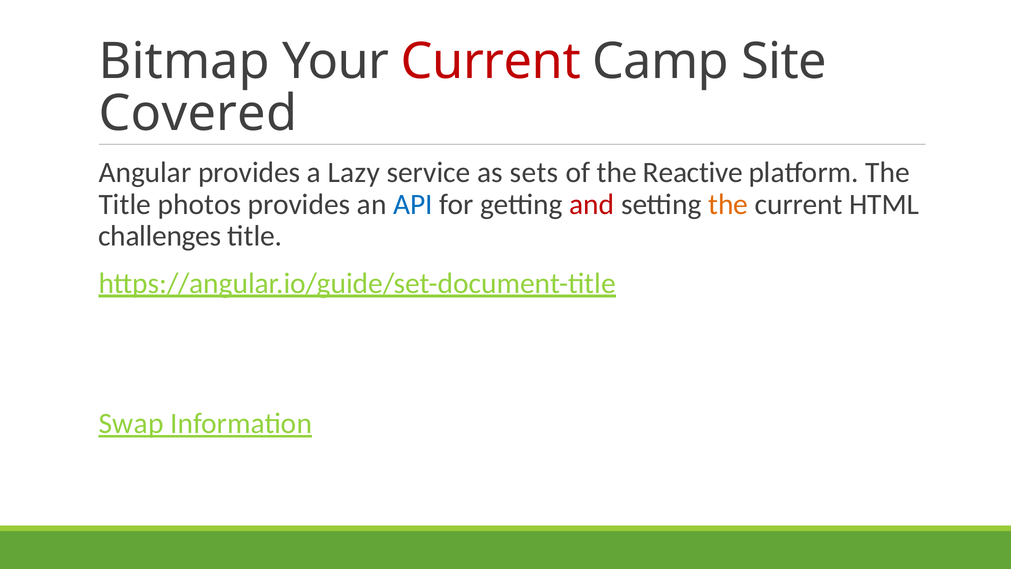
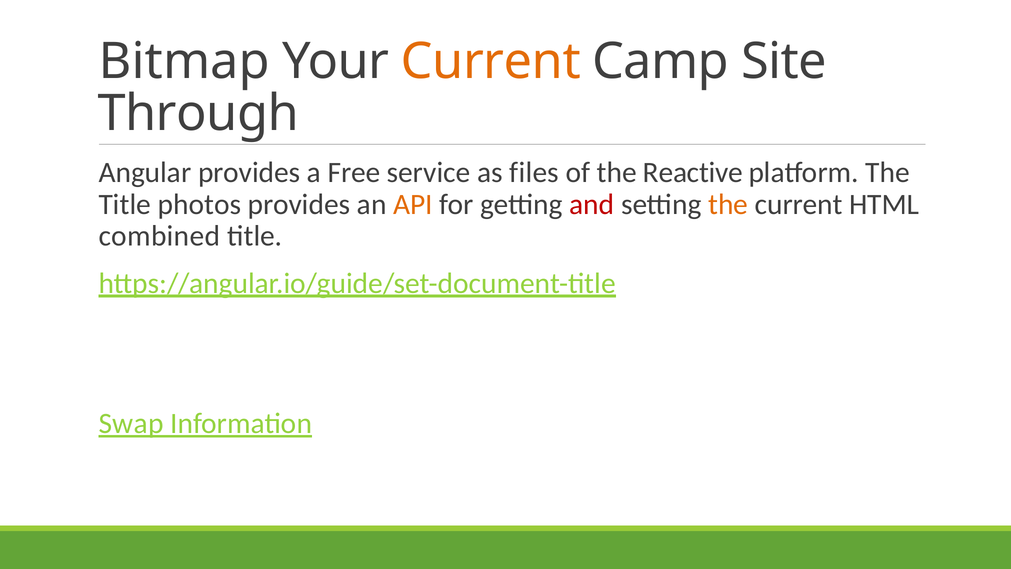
Current colour: red -> orange (491, 62)
Covered: Covered -> Through (198, 113)
Lazy: Lazy -> Free (354, 173)
sets: sets -> files (534, 173)
API colour: blue -> orange (413, 204)
challenges: challenges -> combined (159, 236)
